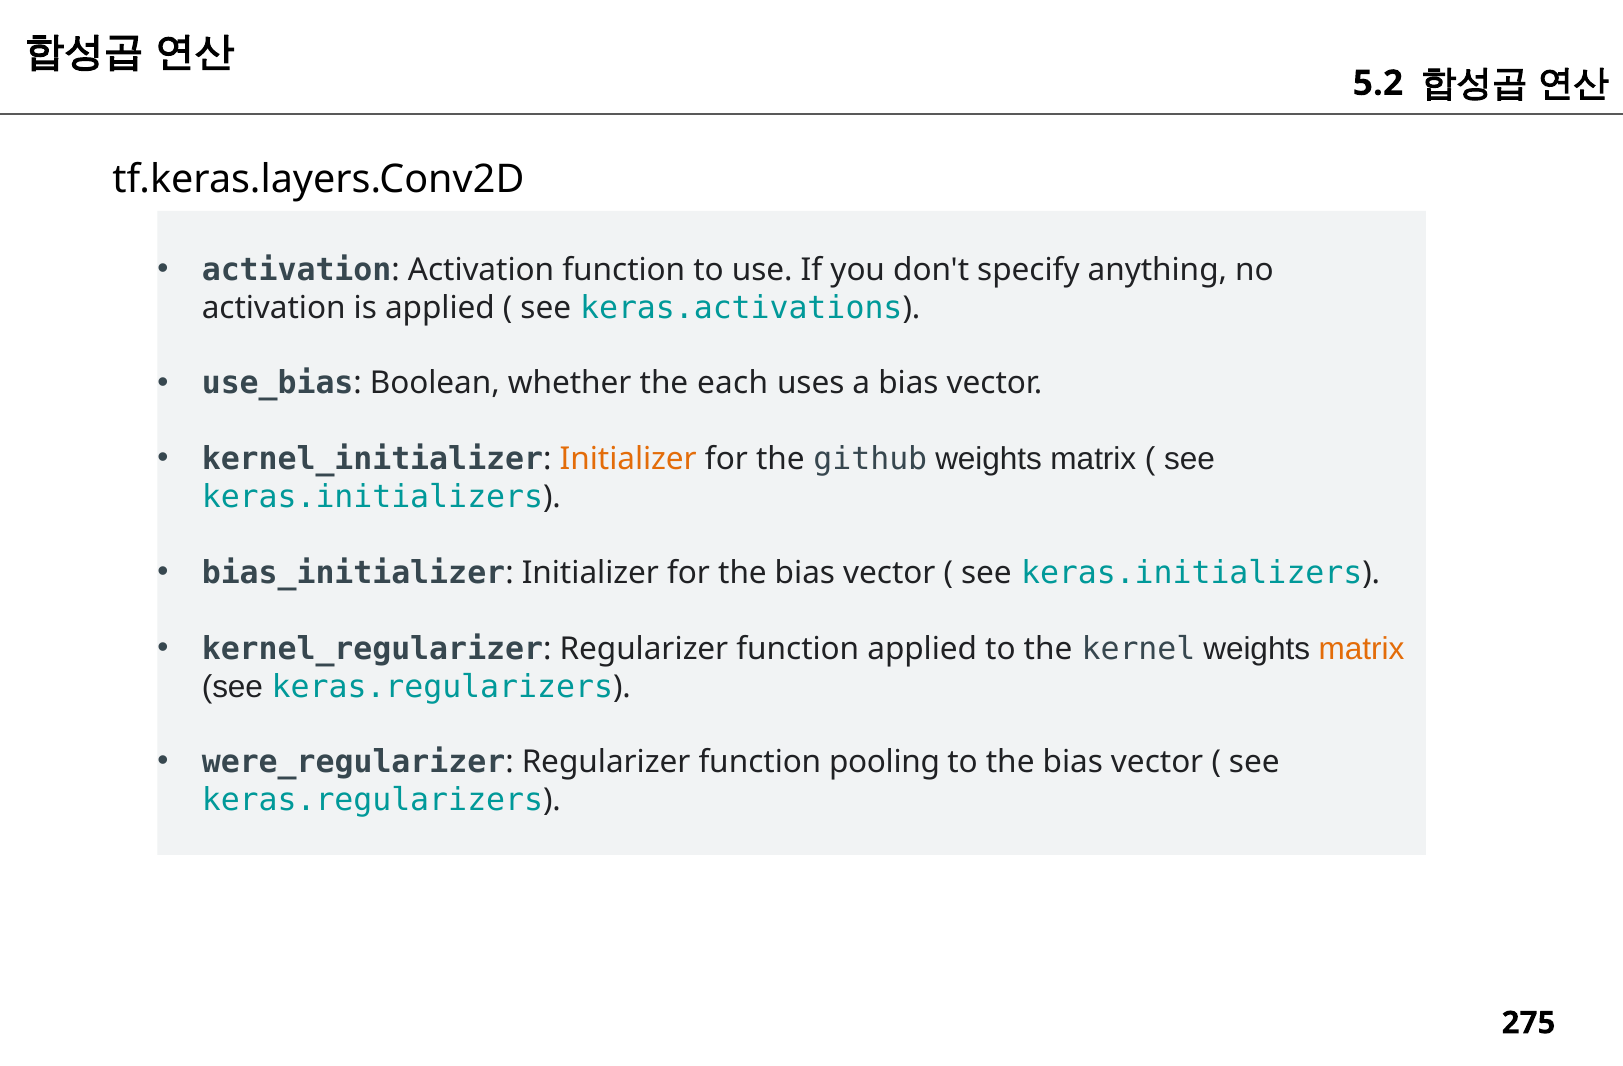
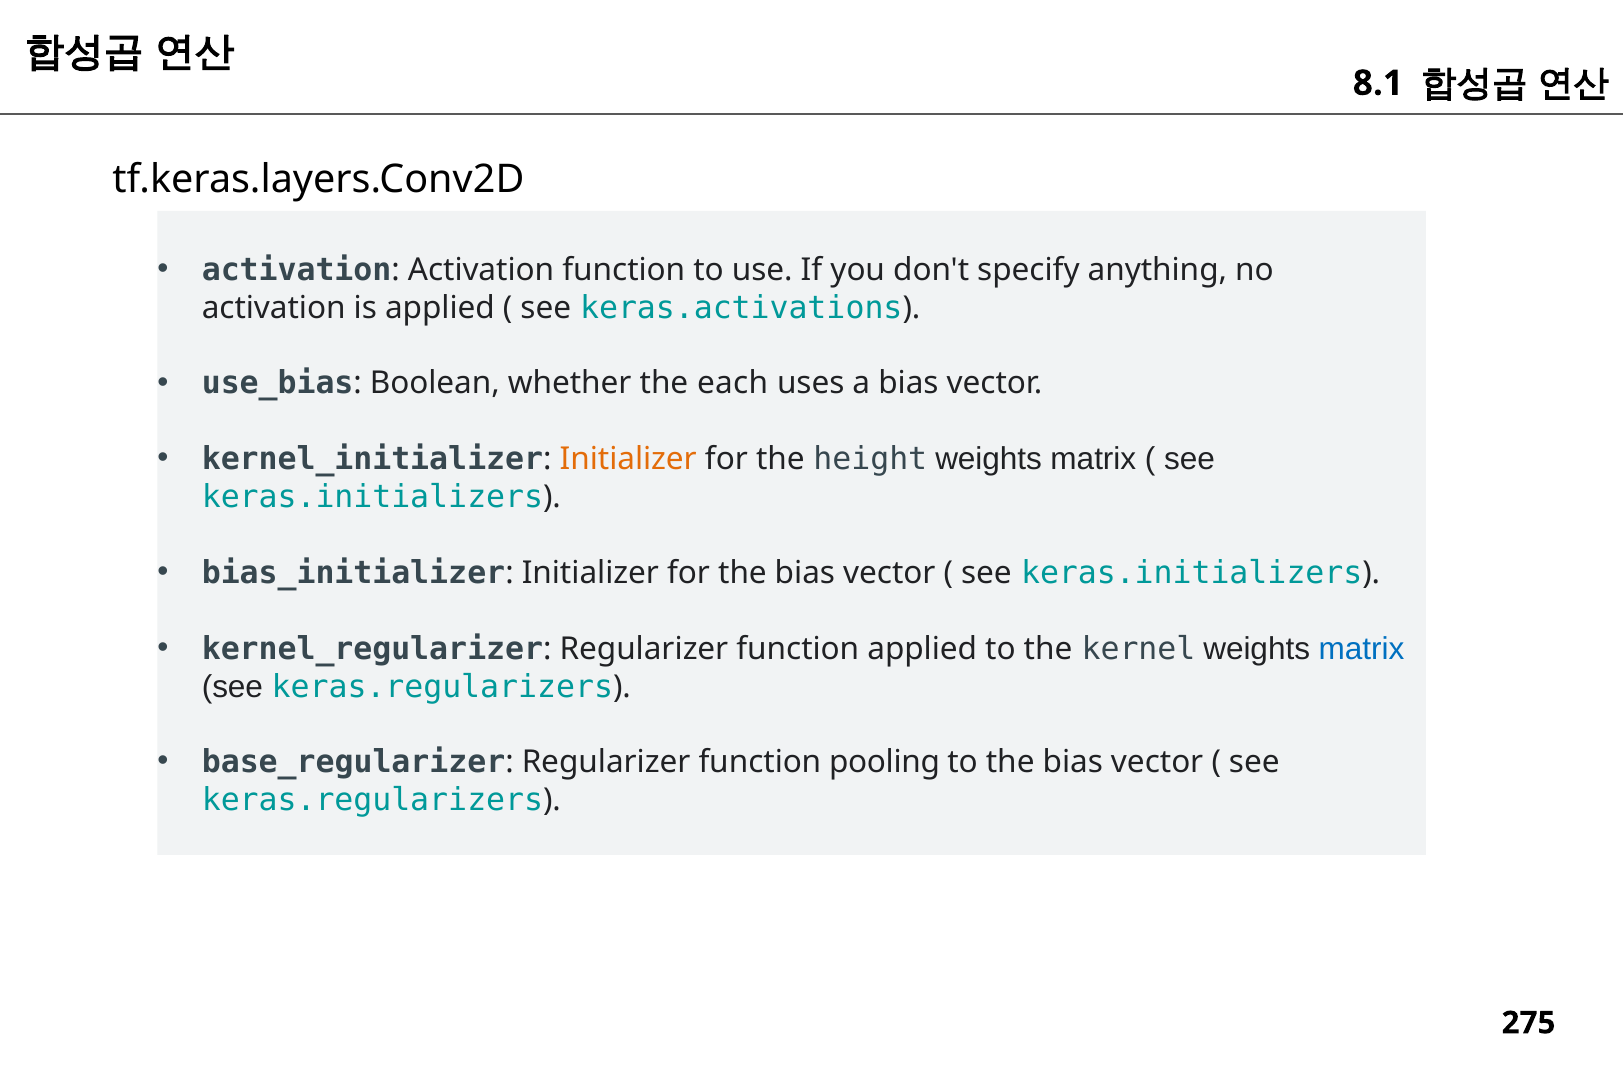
5.2: 5.2 -> 8.1 (1378, 83)
github: github -> height (870, 459)
matrix colour: orange -> blue (1362, 649)
were_regularizer: were_regularizer -> base_regularizer (354, 762)
